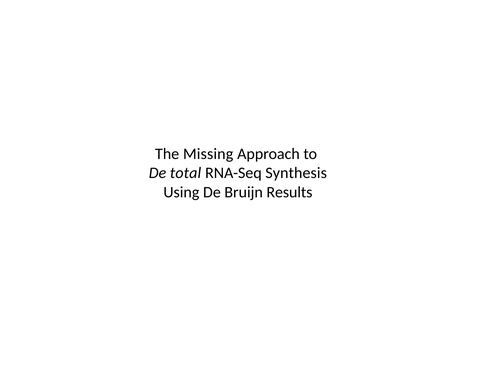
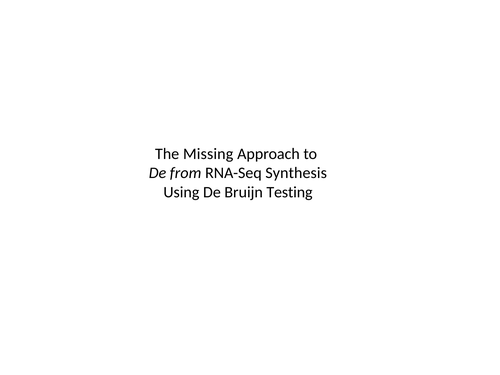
total: total -> from (186, 173)
Results: Results -> Testing (289, 192)
